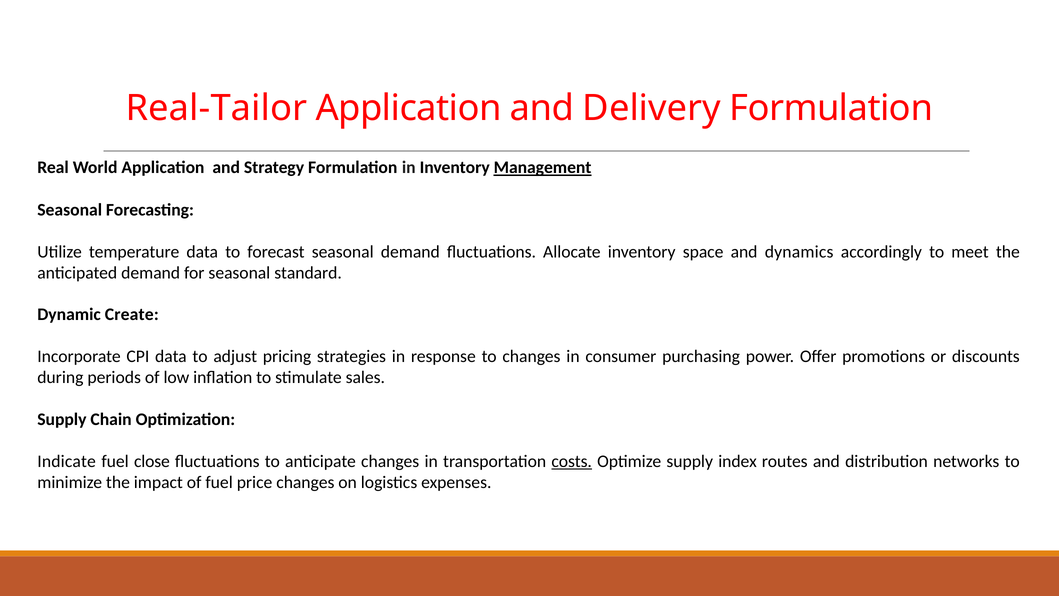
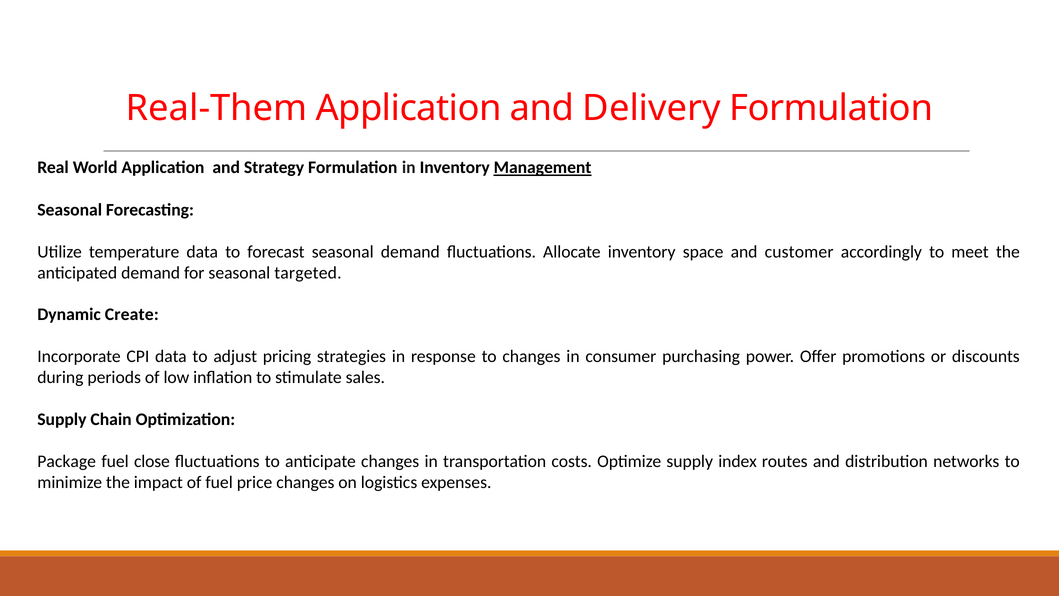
Real-Tailor: Real-Tailor -> Real-Them (217, 108)
dynamics: dynamics -> customer (799, 252)
standard: standard -> targeted (308, 273)
Indicate: Indicate -> Package (67, 461)
costs underline: present -> none (572, 461)
